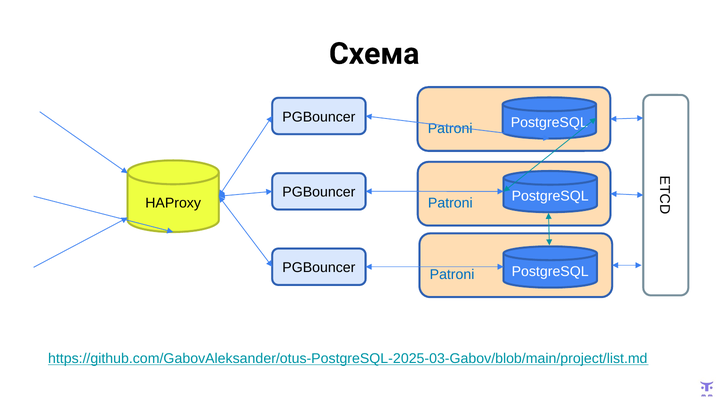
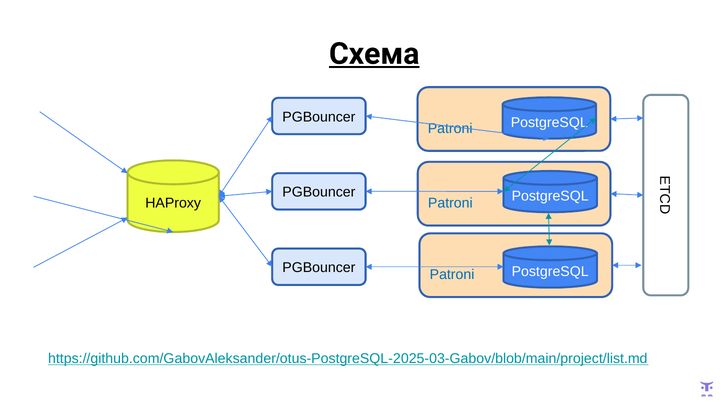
Схема underline: none -> present (374, 54)
